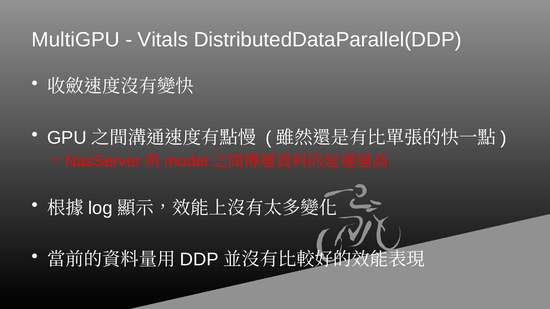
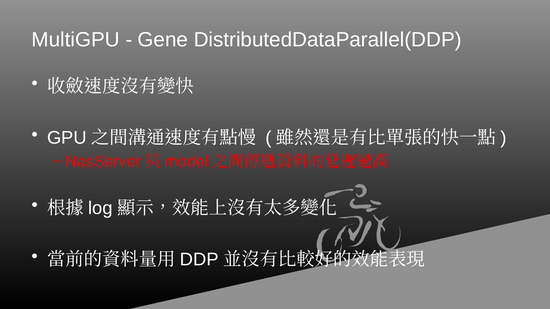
Vitals: Vitals -> Gene (163, 40)
